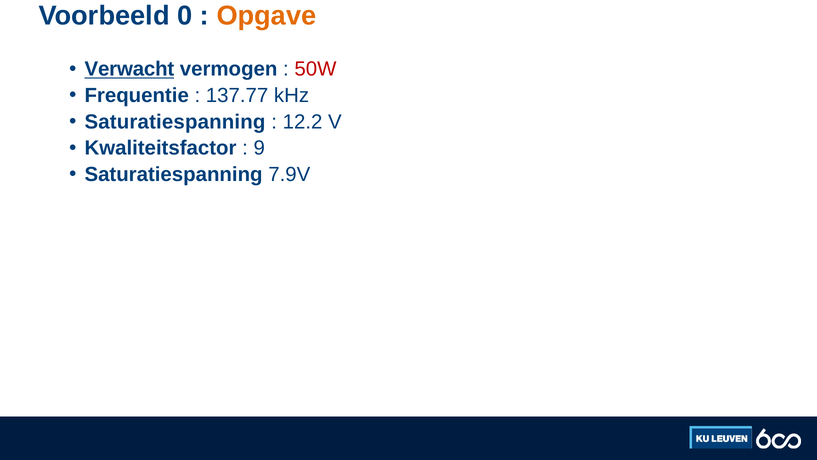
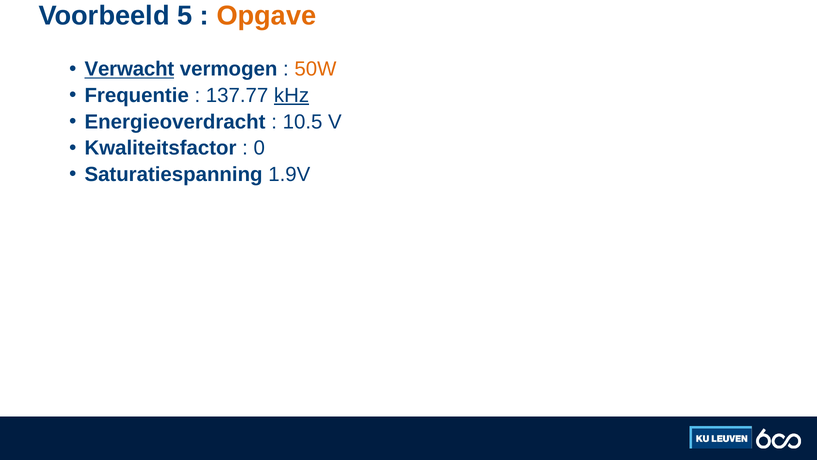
0: 0 -> 5 (185, 16)
50W colour: red -> orange (315, 69)
kHz underline: none -> present (292, 95)
Saturatiespanning: Saturatiespanning -> Energieoverdracht (175, 122)
12.2: 12.2 -> 10.5 (303, 122)
9: 9 -> 0 (259, 148)
7.9V: 7.9V -> 1.9V (289, 174)
